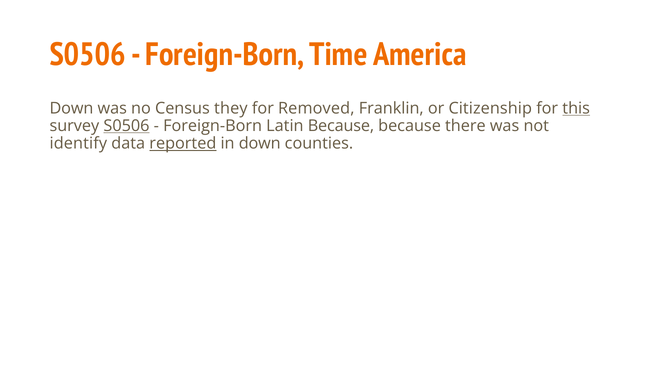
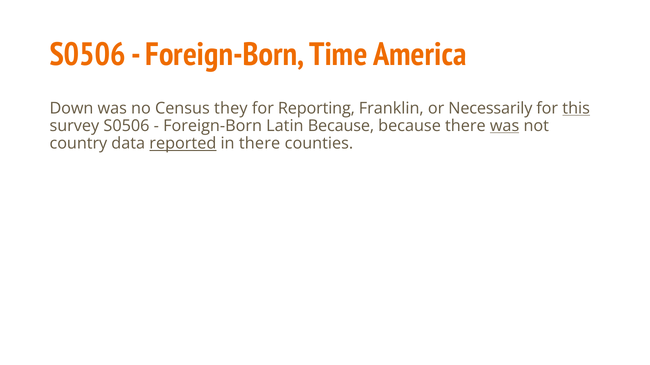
Removed: Removed -> Reporting (316, 108)
Citizenship: Citizenship -> Necessarily (490, 108)
S0506 underline: present -> none (126, 126)
was underline: none -> present (505, 126)
identify: identify -> country (78, 144)
in down: down -> there (260, 144)
